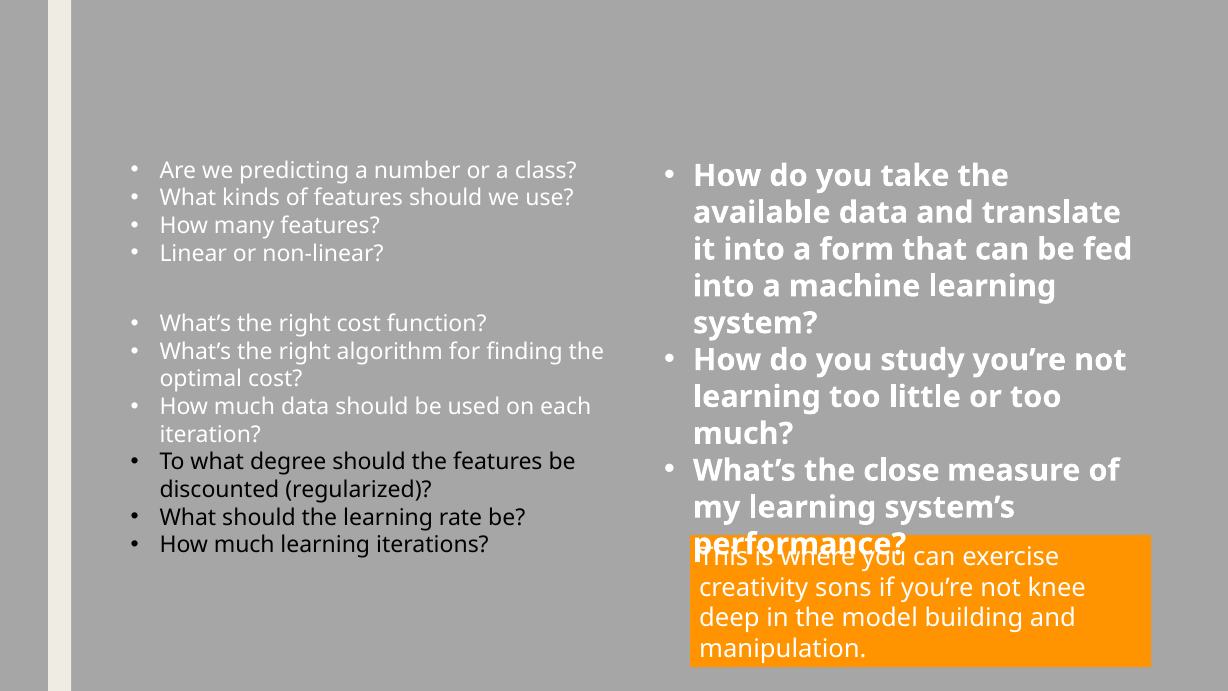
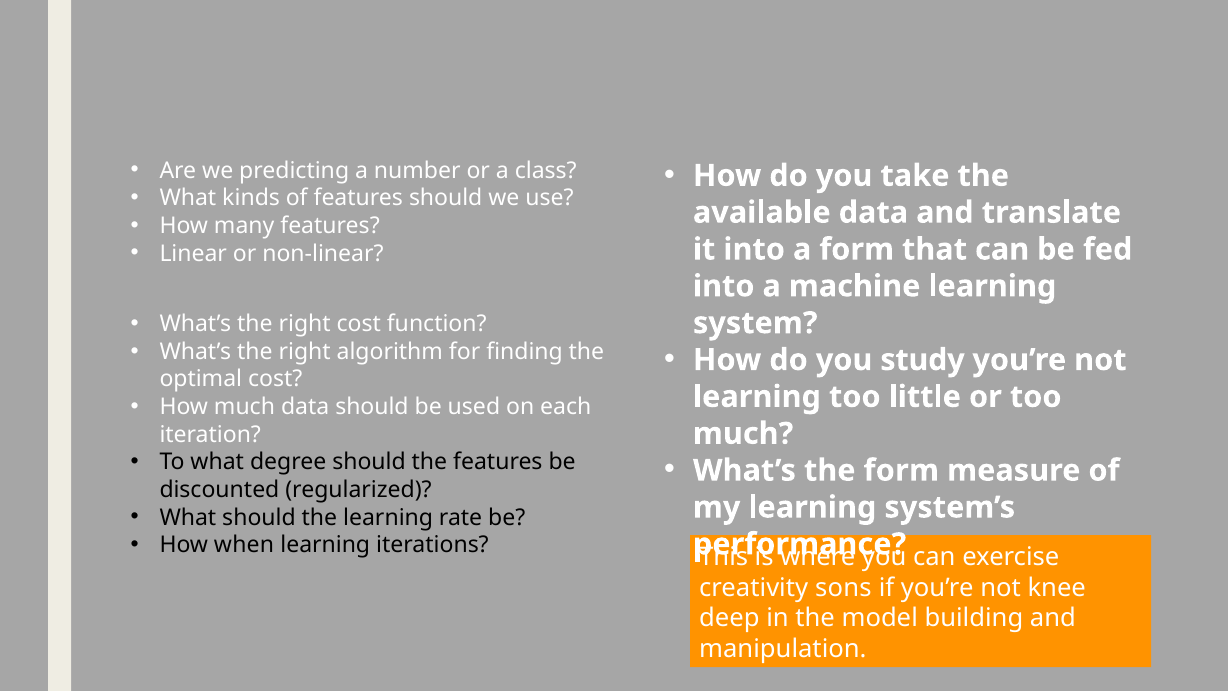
the close: close -> form (901, 470)
much: much -> when (244, 545)
